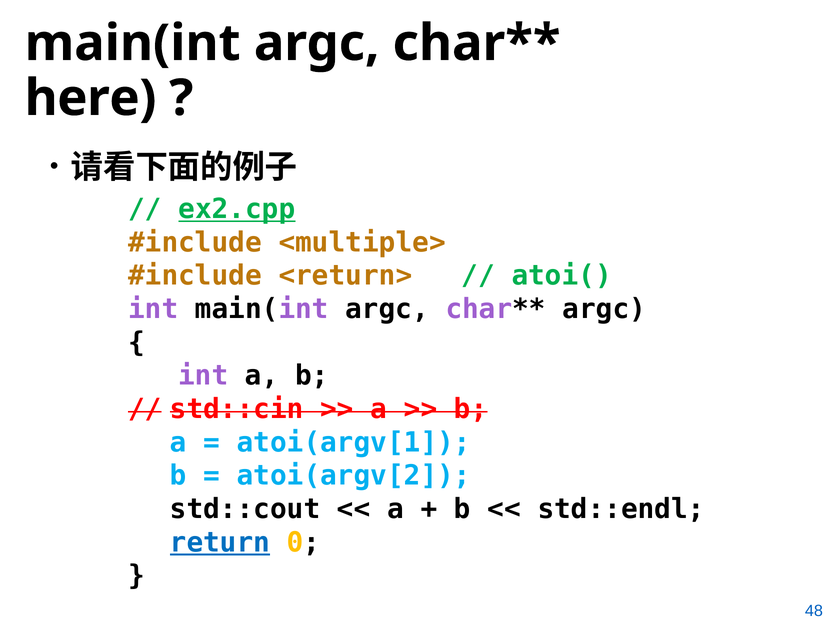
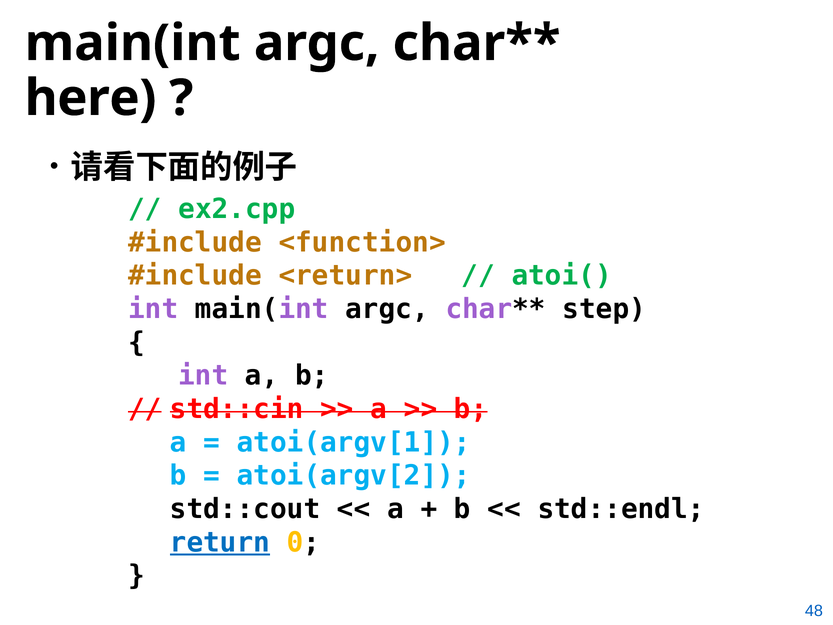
ex2.cpp underline: present -> none (237, 209)
<multiple>: <multiple> -> <function> (362, 242)
argc: argc -> step (604, 309)
